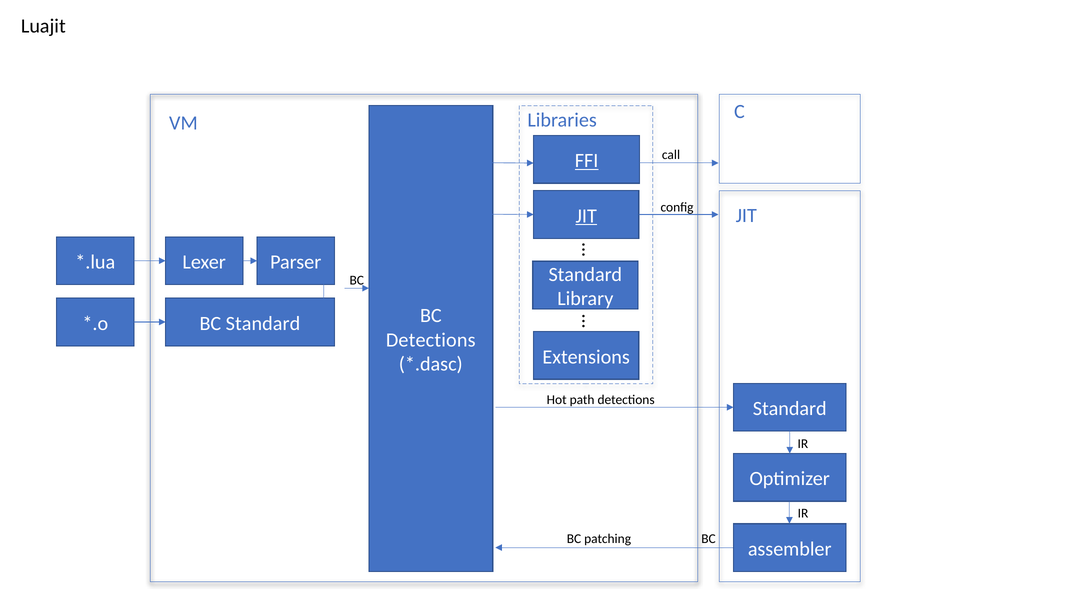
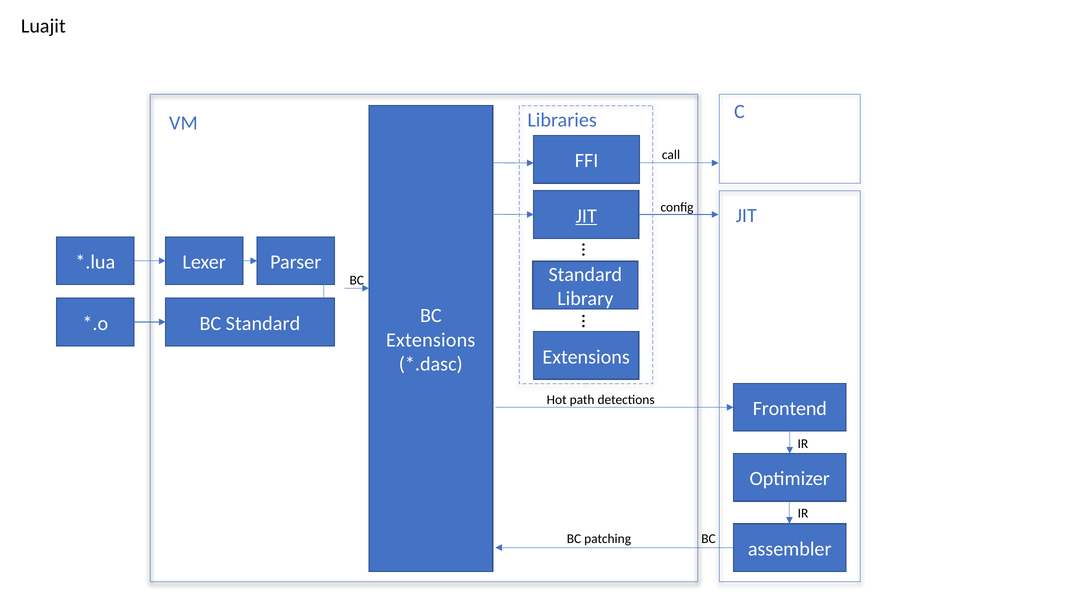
FFI underline: present -> none (587, 161)
Detections: Detections -> Extensions (431, 340)
Standard: Standard -> Frontend (790, 408)
